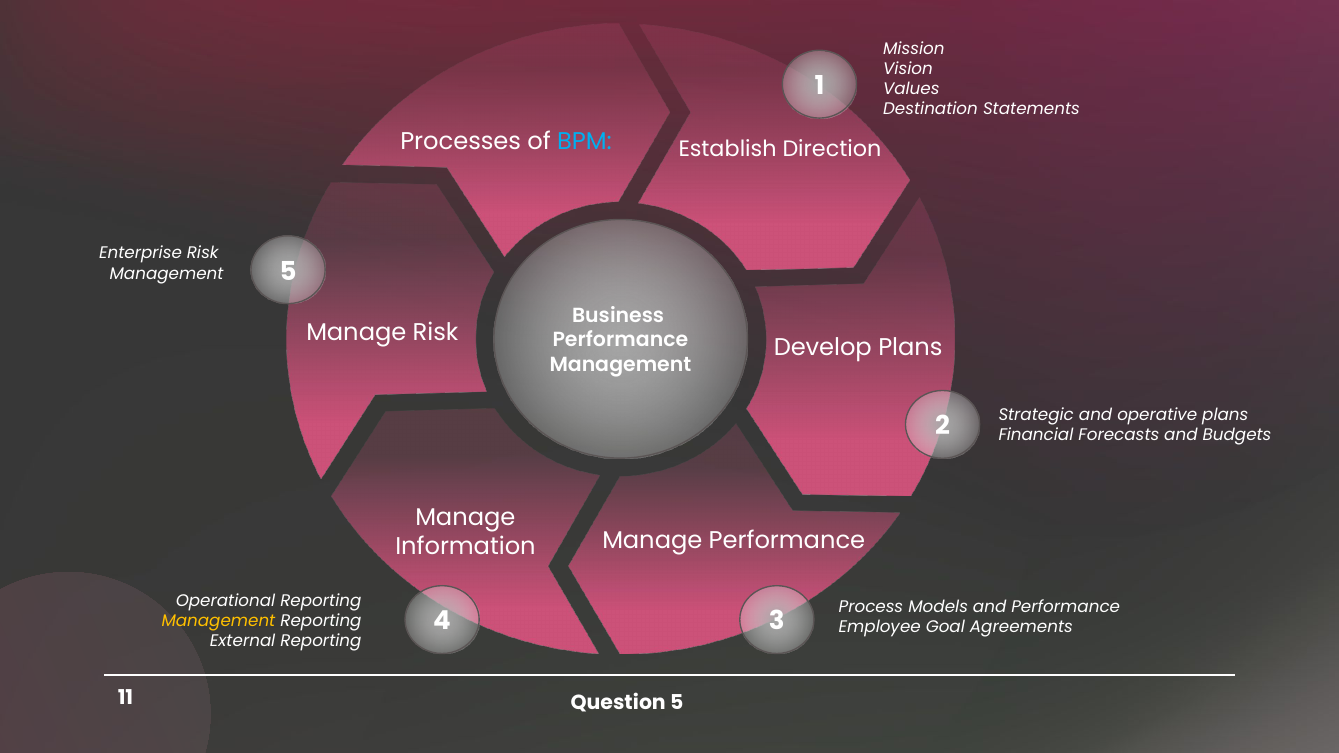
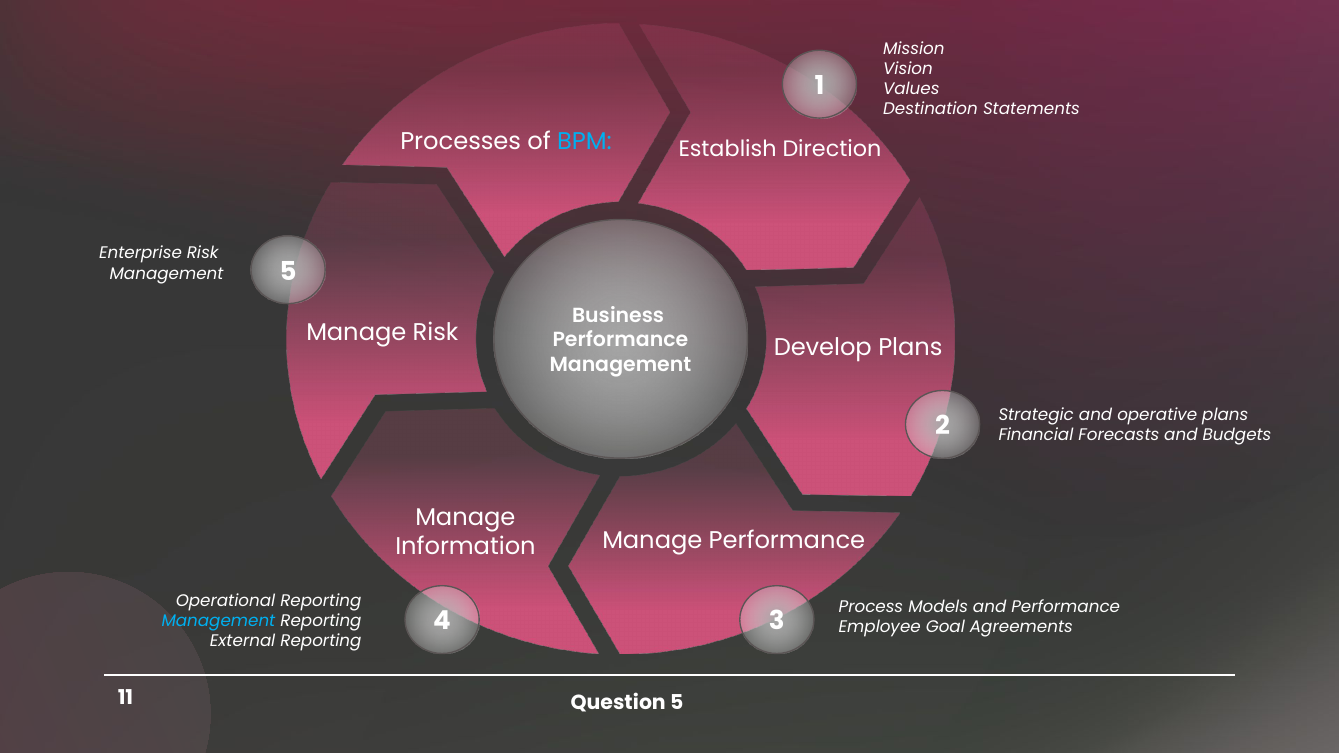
Management colour: yellow -> light blue (218, 621)
